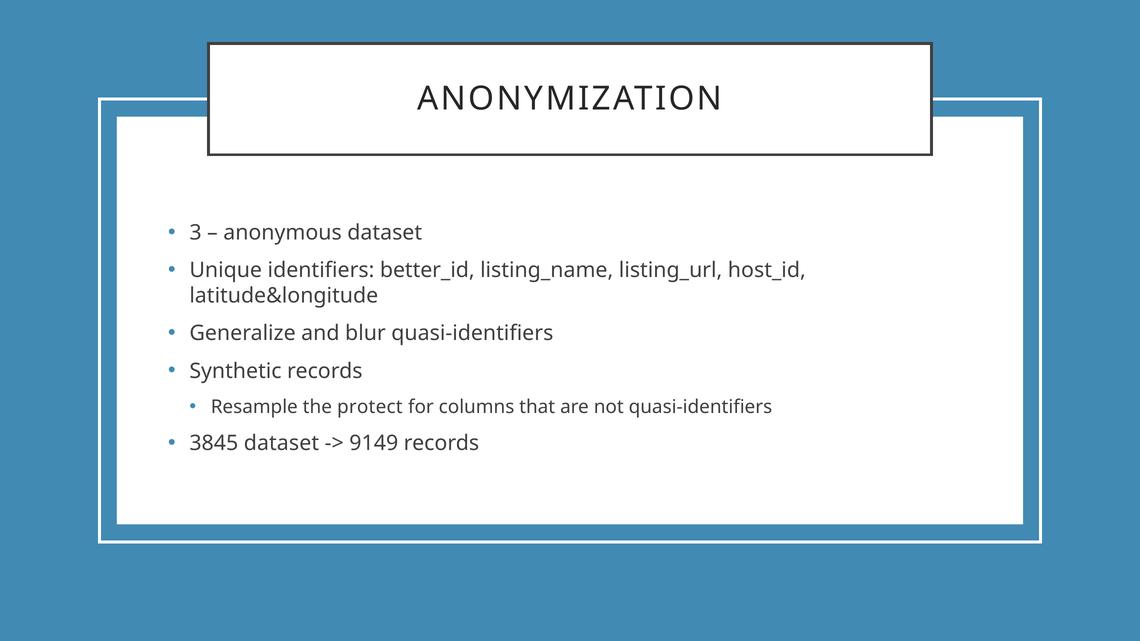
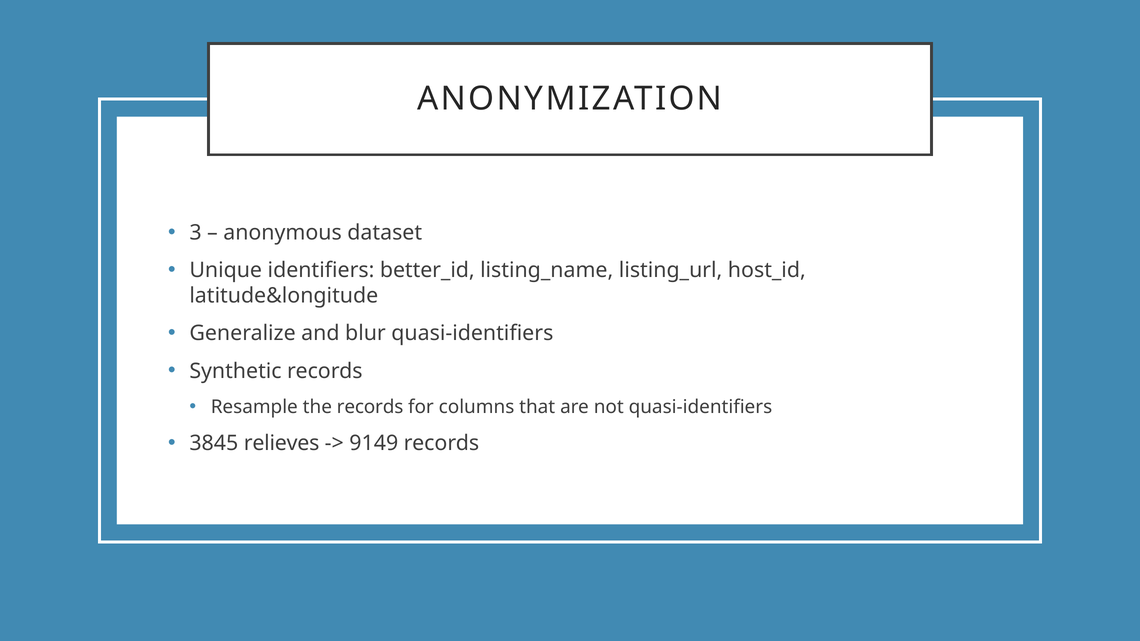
the protect: protect -> records (370, 407)
3845 dataset: dataset -> relieves (282, 443)
